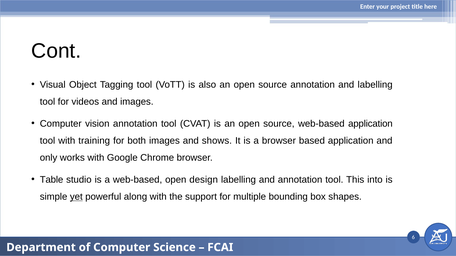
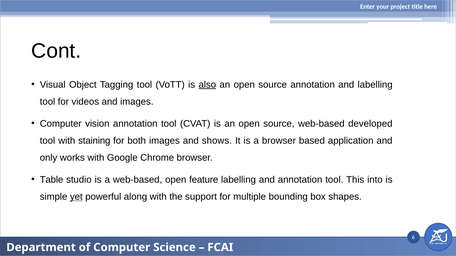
also underline: none -> present (207, 85)
web-based application: application -> developed (370, 124)
training: training -> staining (94, 141)
design: design -> feature (204, 180)
